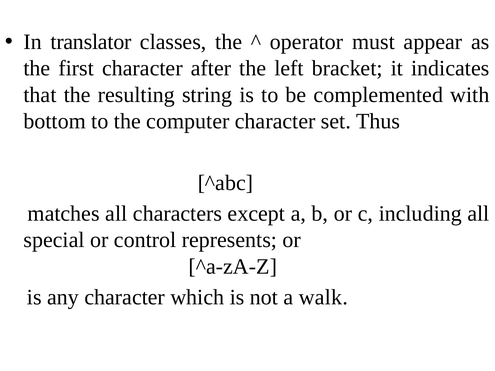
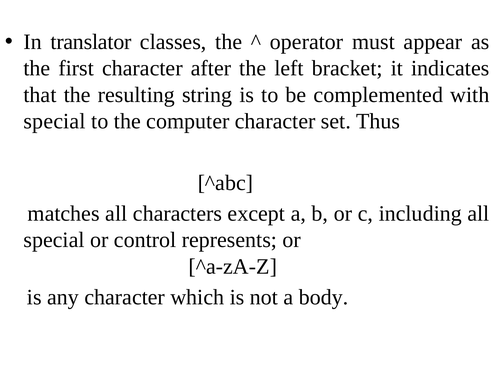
bottom: bottom -> special (55, 121)
walk: walk -> body (323, 297)
